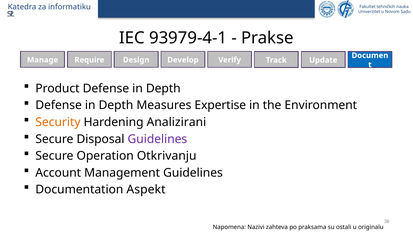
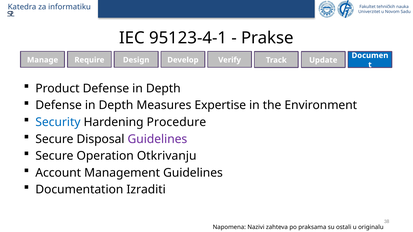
93979-4-1: 93979-4-1 -> 95123-4-1 (188, 38)
Security colour: orange -> blue (58, 122)
Analizirani: Analizirani -> Procedure (176, 122)
Aspekt: Aspekt -> Izraditi (146, 190)
